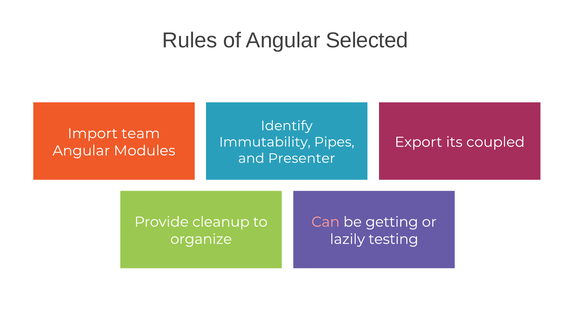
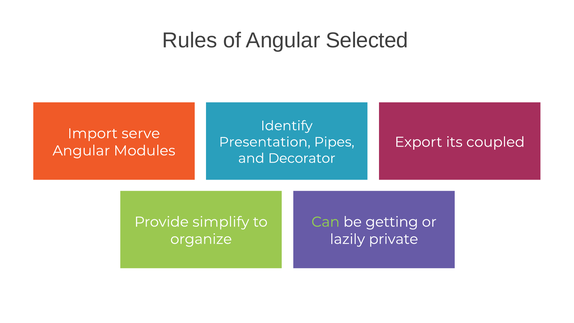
team: team -> serve (141, 133)
Immutability: Immutability -> Presentation (265, 142)
Presenter: Presenter -> Decorator (302, 158)
cleanup: cleanup -> simplify (221, 222)
Can colour: pink -> light green (326, 222)
testing: testing -> private (393, 239)
